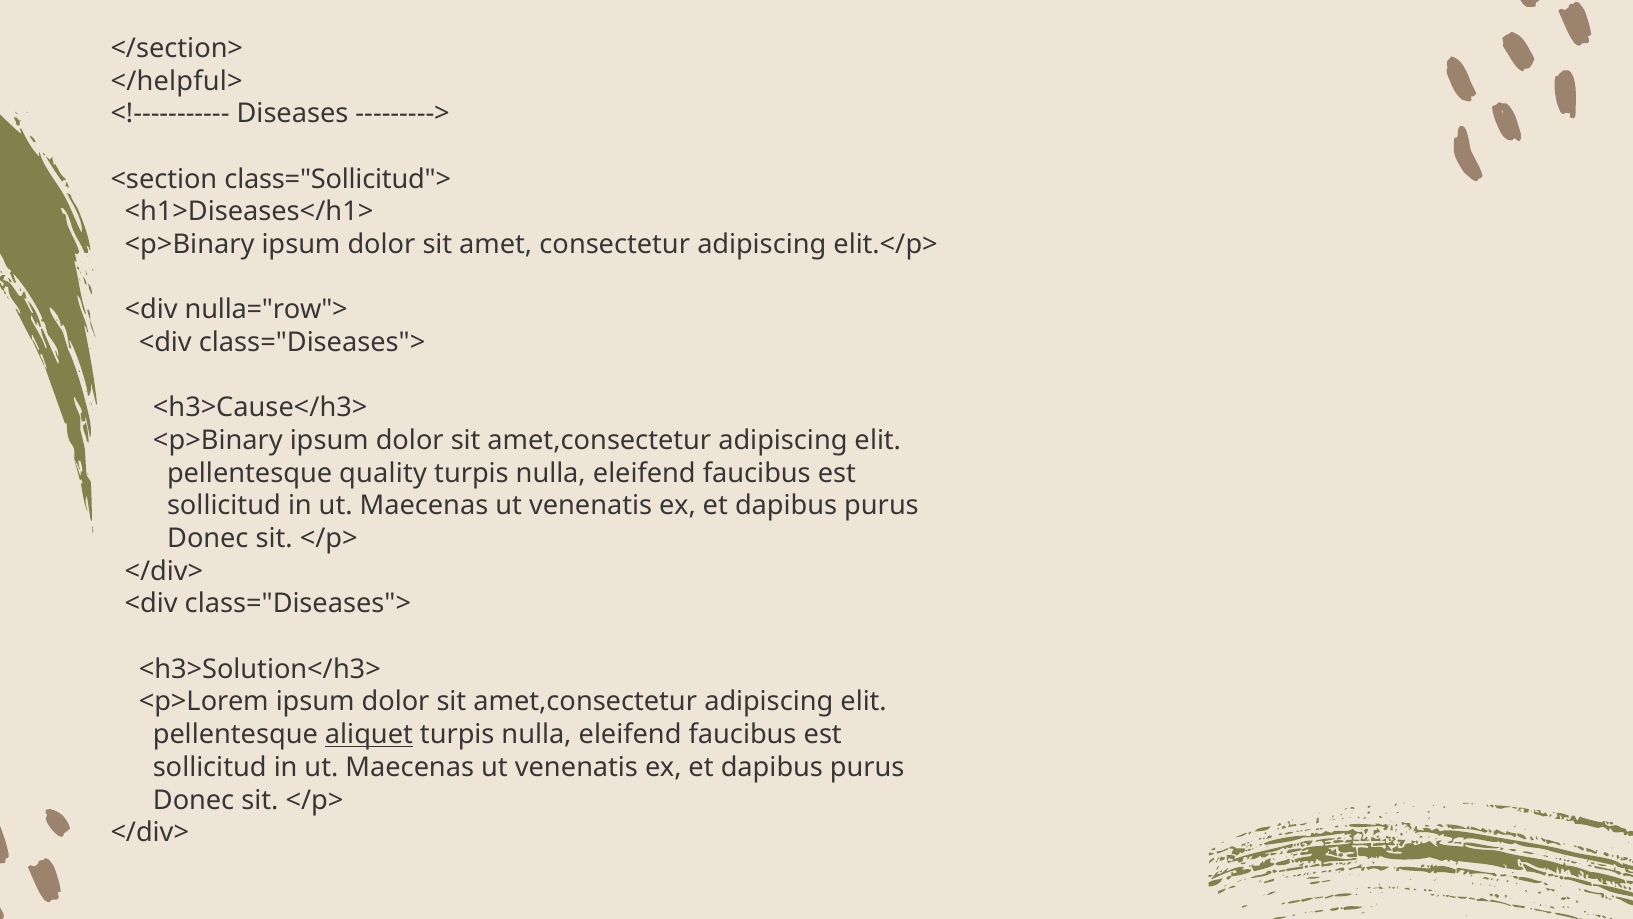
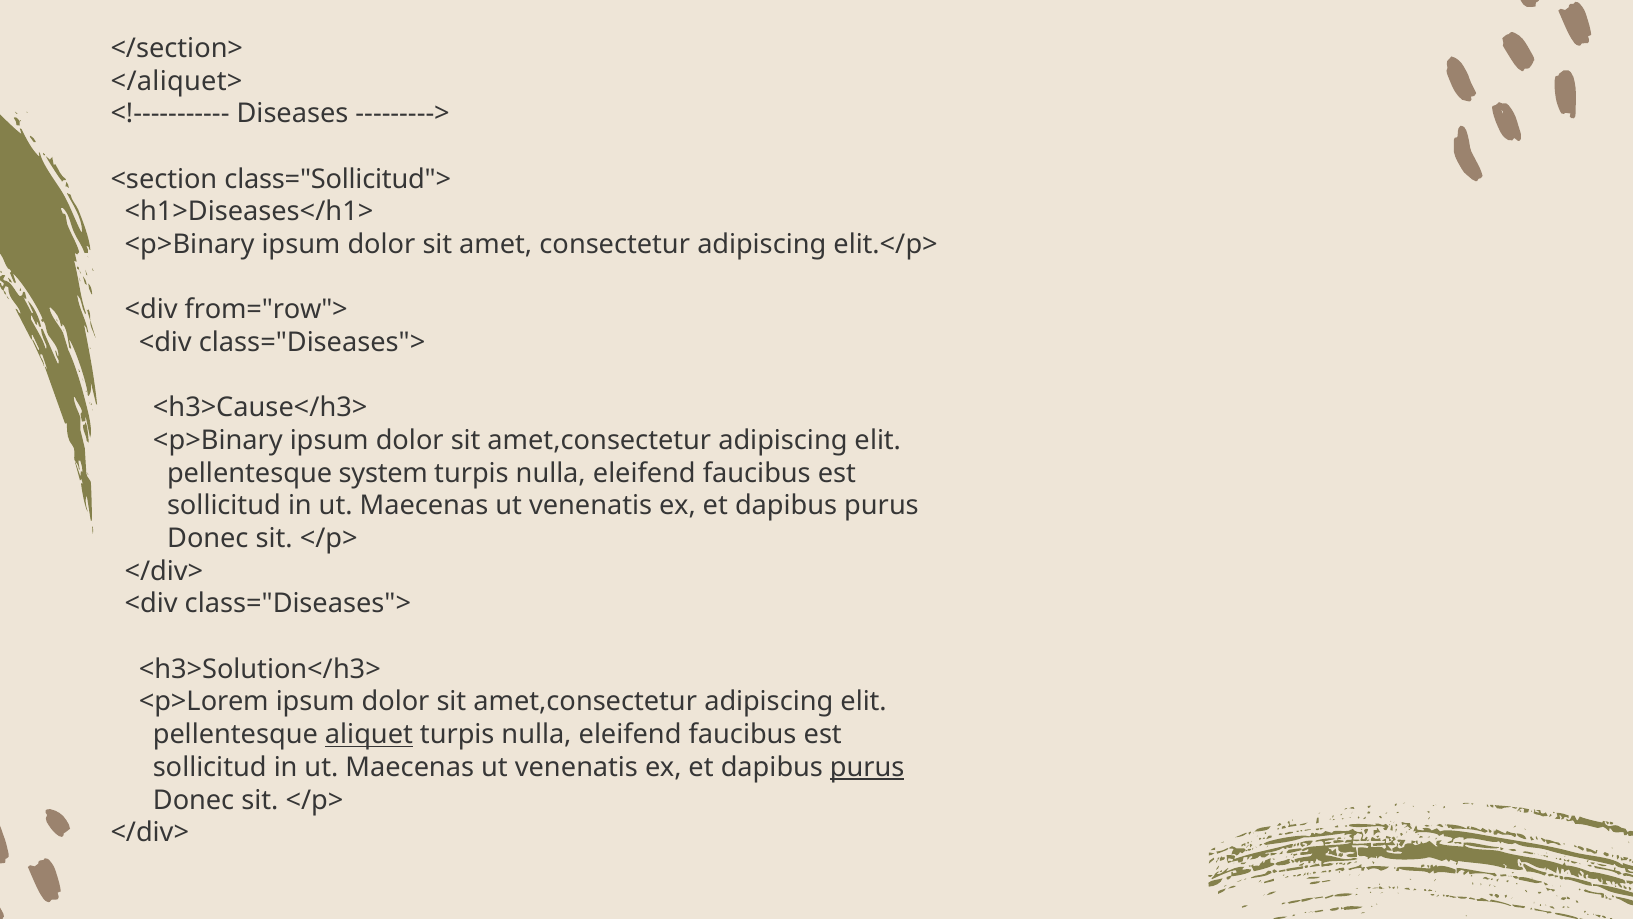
</helpful>: </helpful> -> </aliquet> (177, 81)
nulla="row">: nulla="row"> -> from="row"> (266, 310)
quality: quality -> system (383, 473)
purus underline: none -> present (867, 767)
